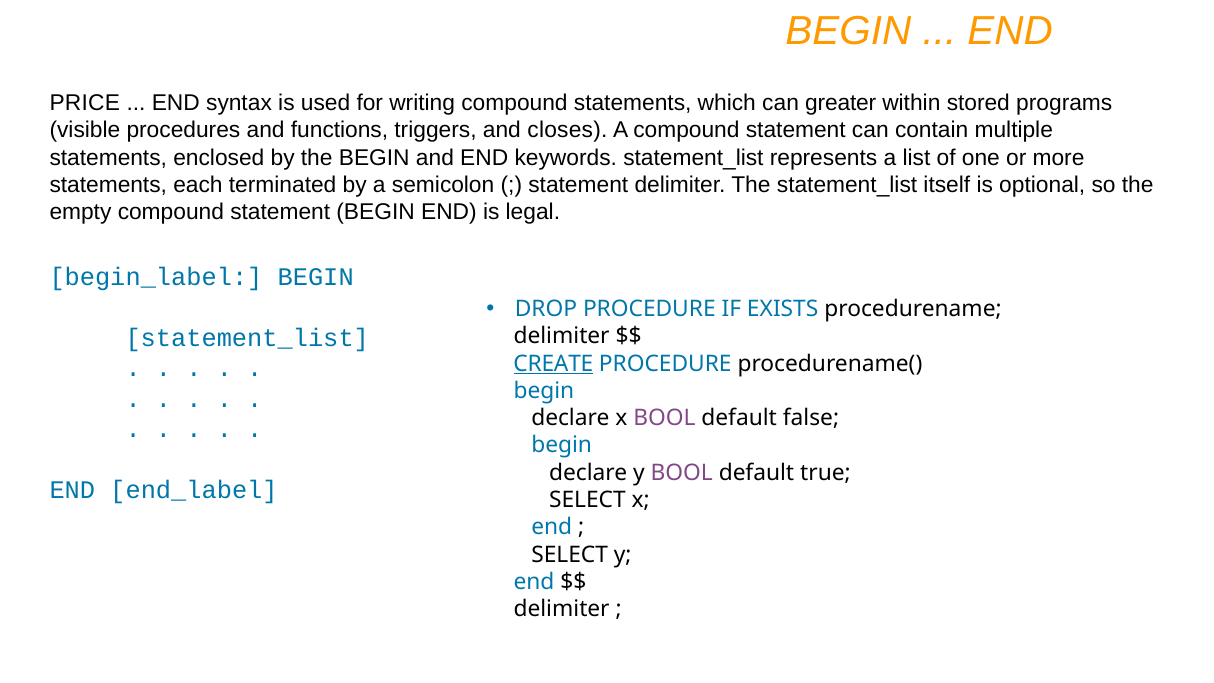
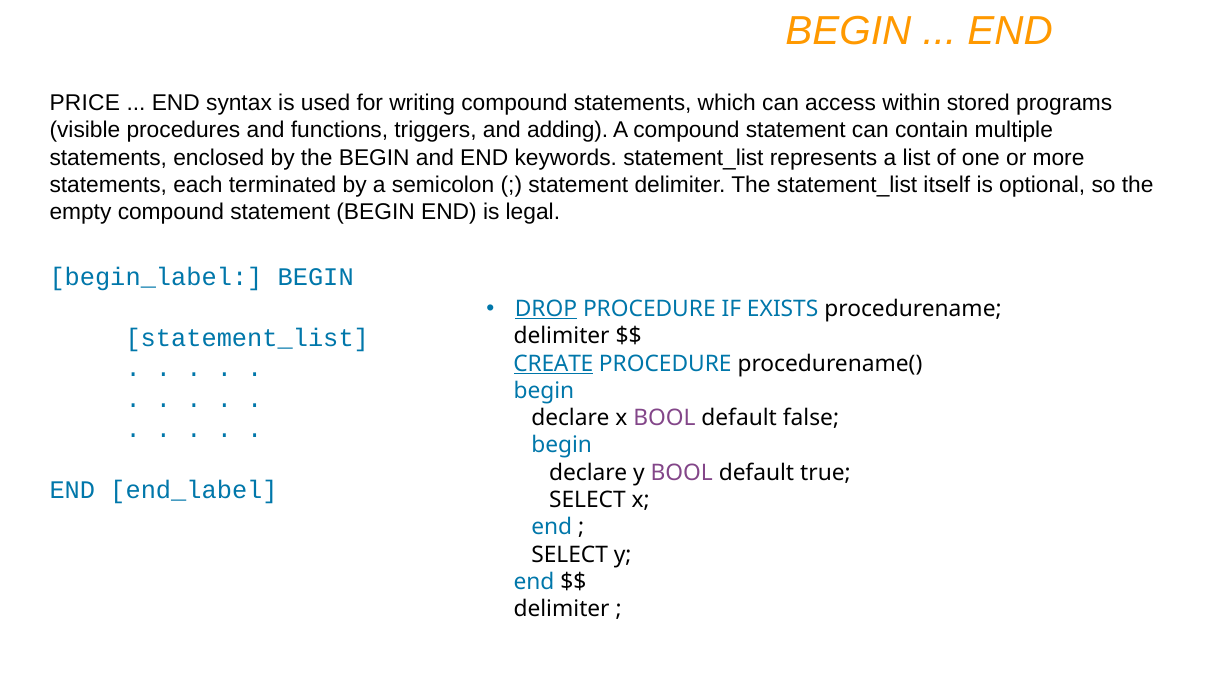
greater: greater -> access (841, 103)
closes: closes -> adding (568, 130)
DROP underline: none -> present (546, 309)
